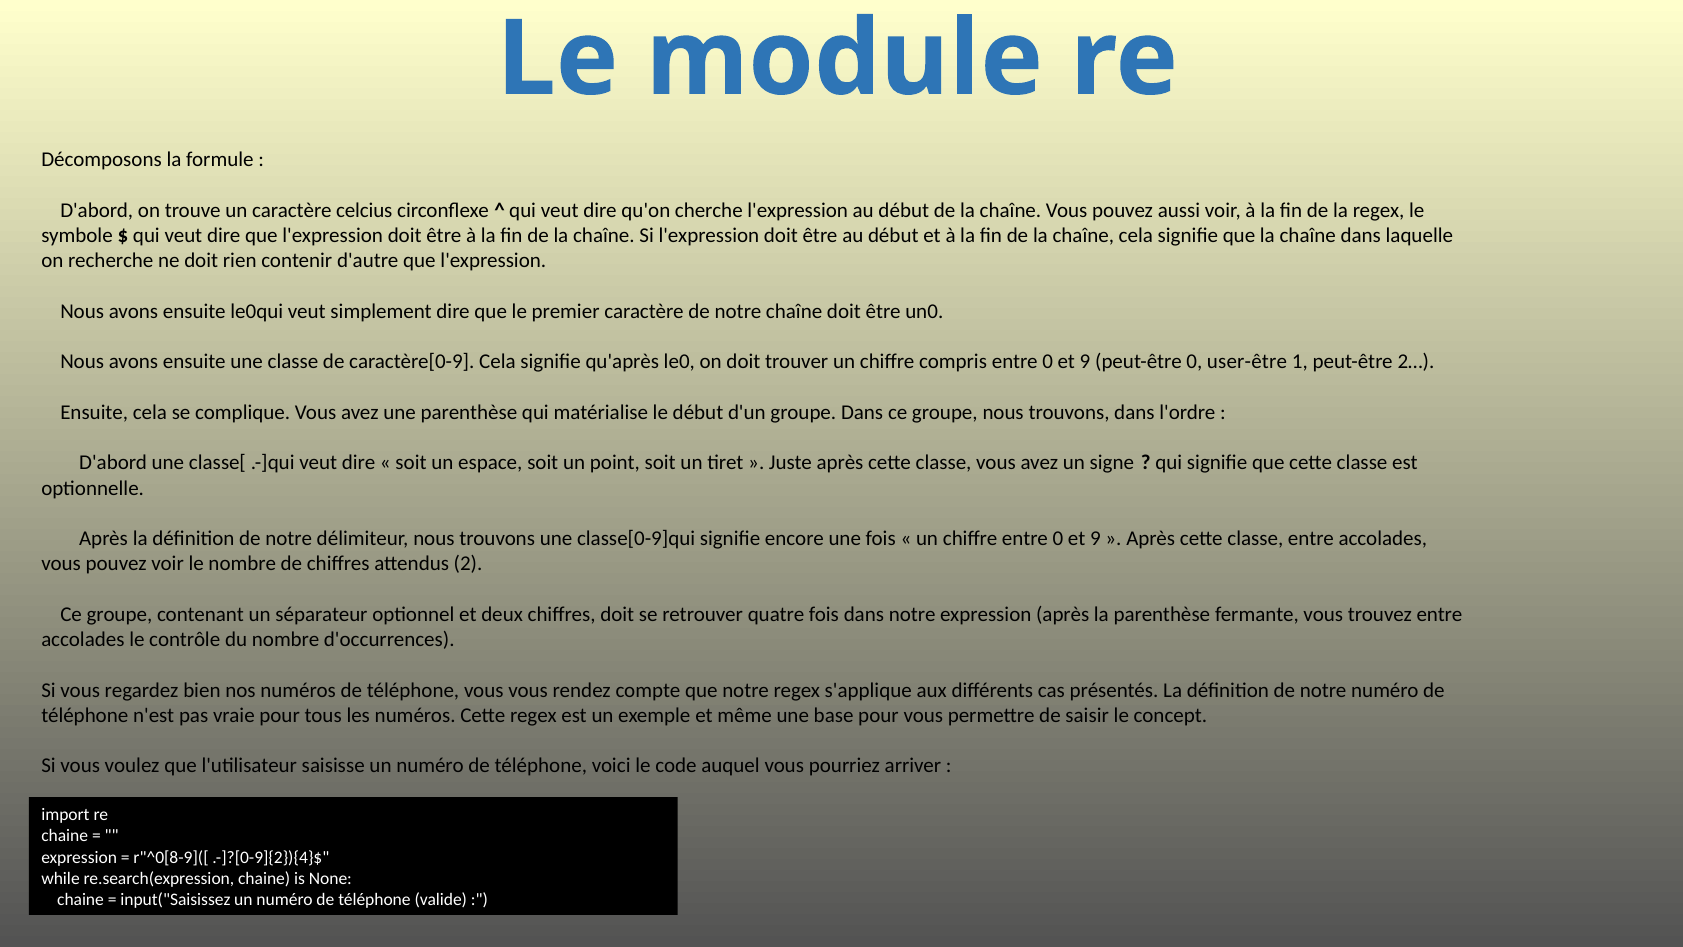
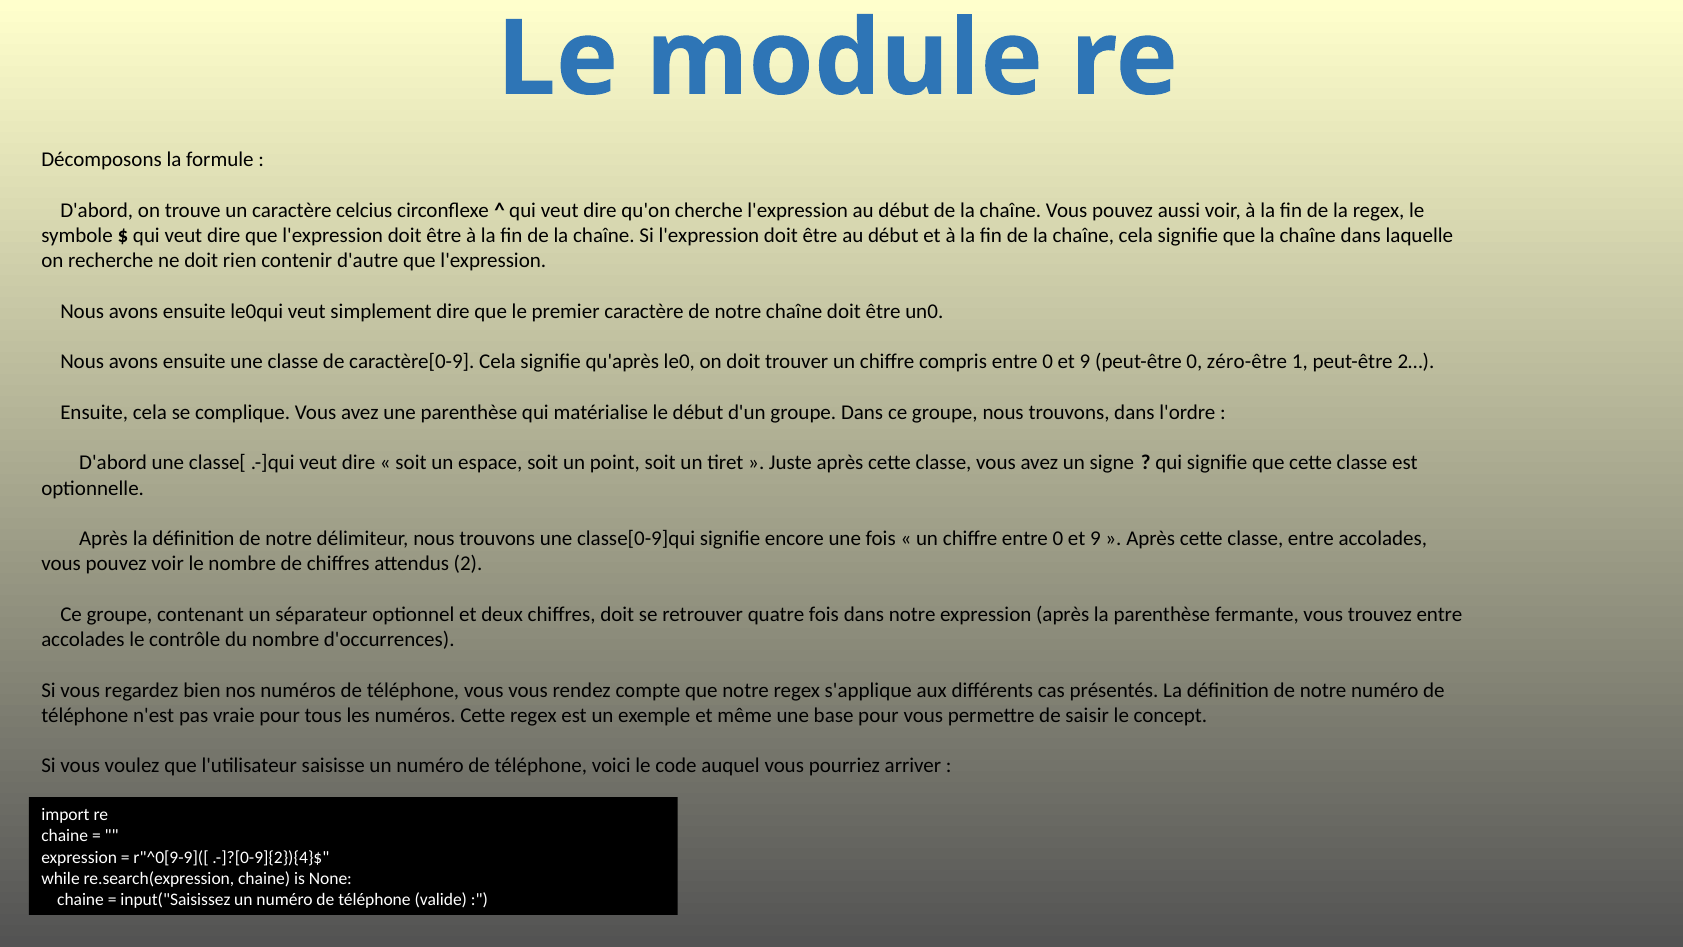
user-être: user-être -> zéro-être (1247, 362)
r"^0[8-9]([: r"^0[8-9]([ -> r"^0[9-9]([ (171, 857)
